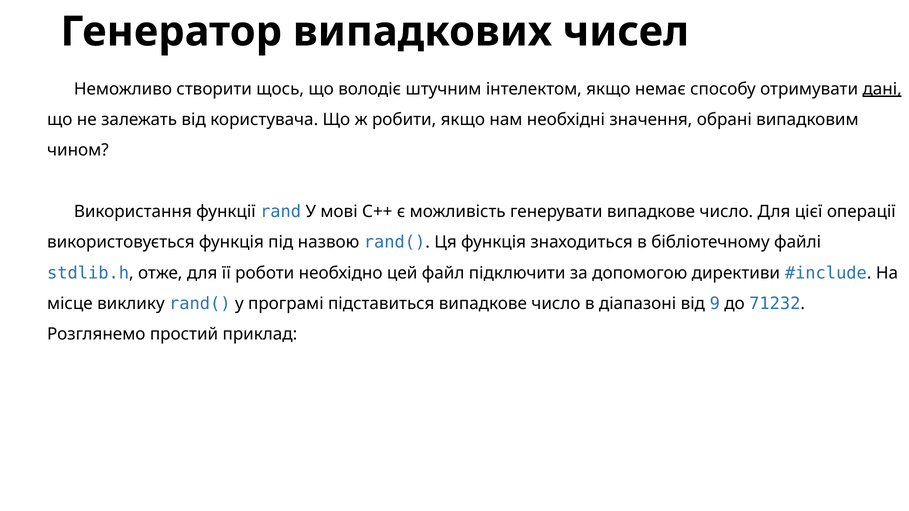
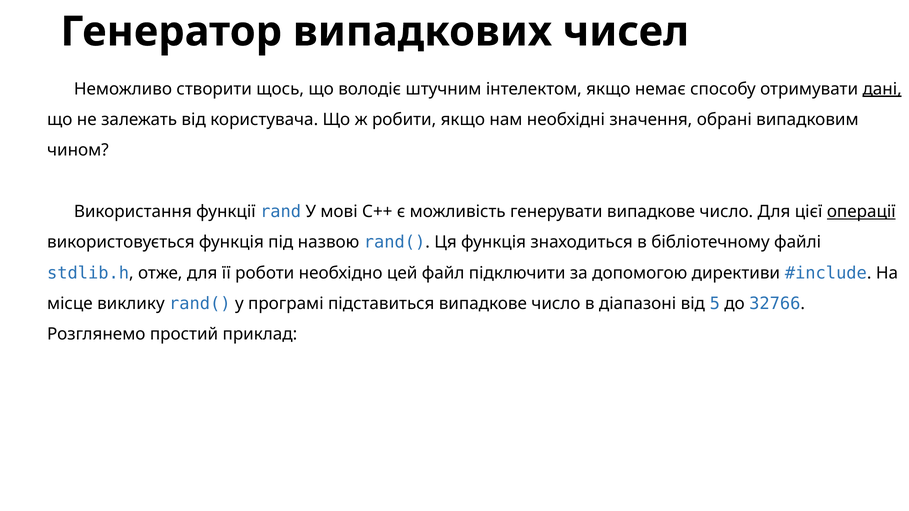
операції underline: none -> present (861, 212)
9: 9 -> 5 (715, 304)
71232: 71232 -> 32766 (775, 304)
